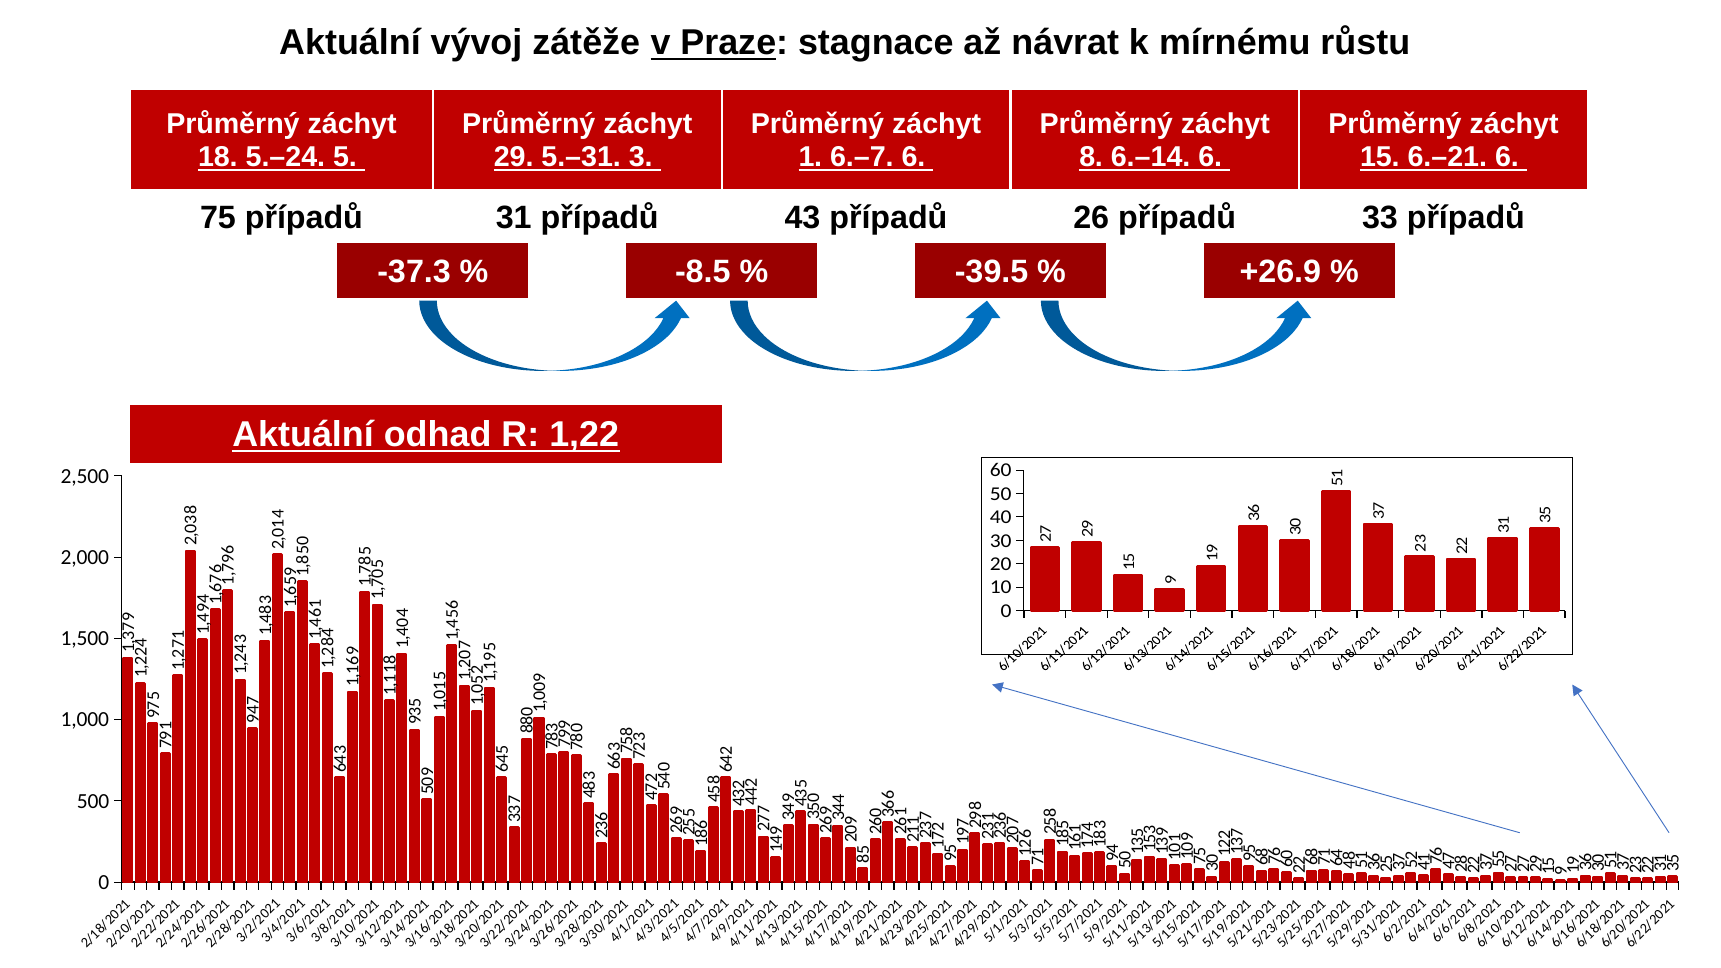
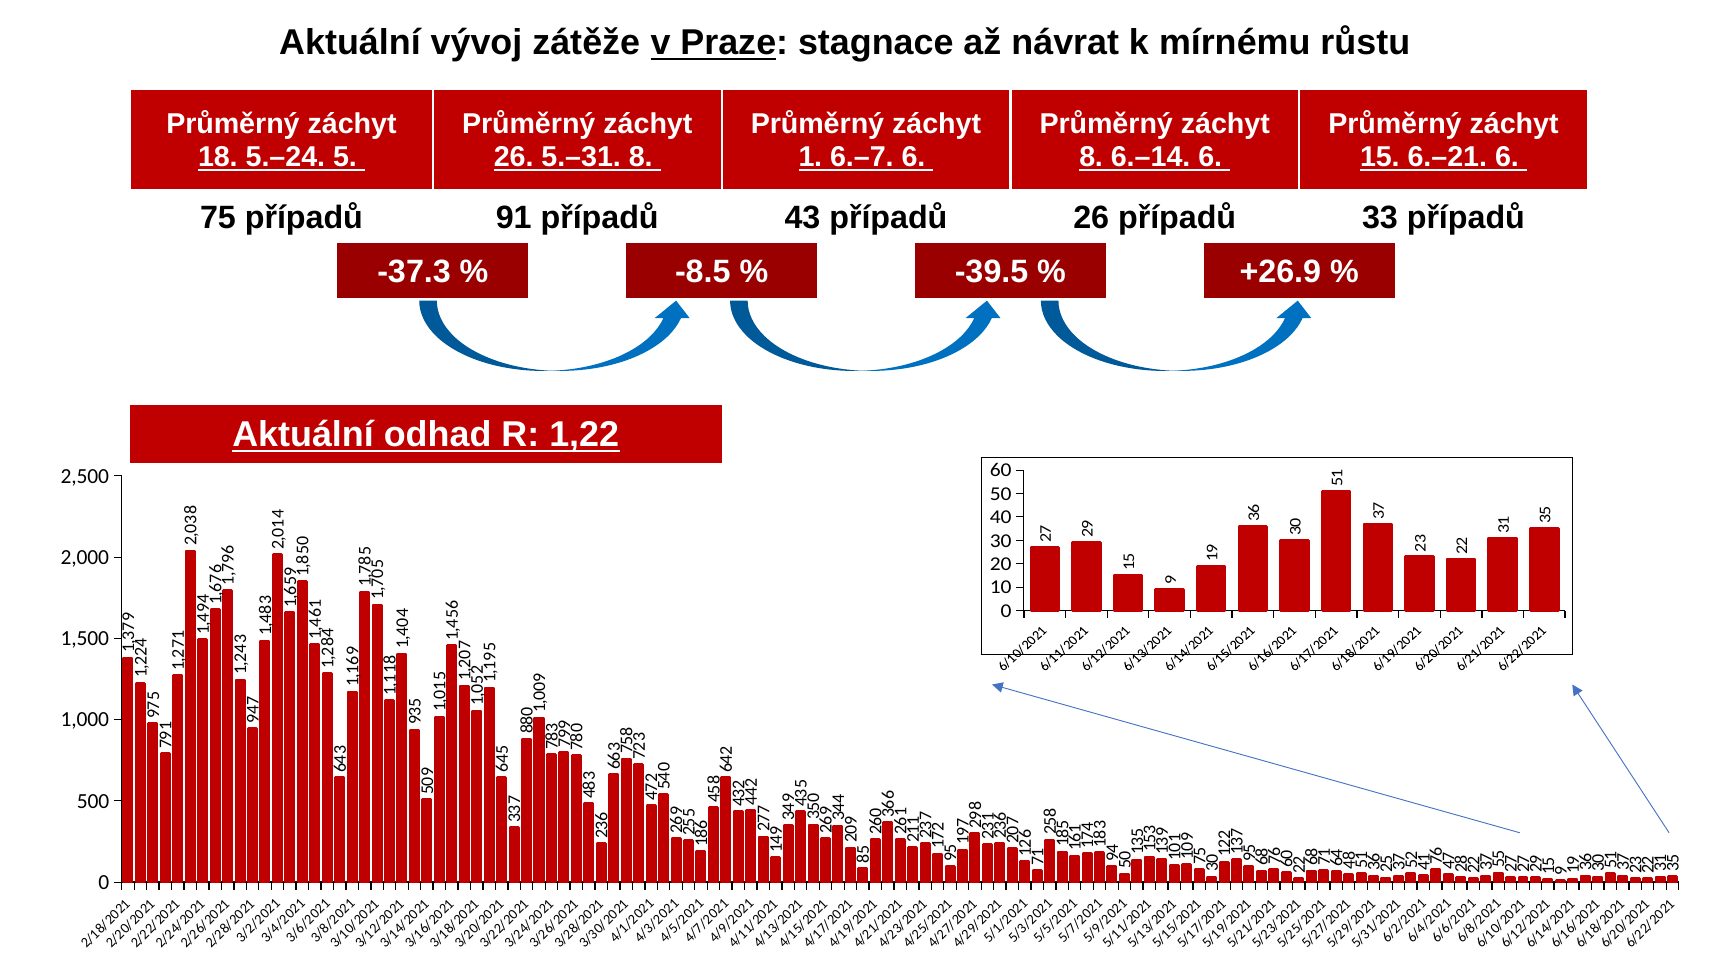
5 29: 29 -> 26 (514, 158)
5.–31 3: 3 -> 8 (641, 158)
případů 31: 31 -> 91 (514, 218)
